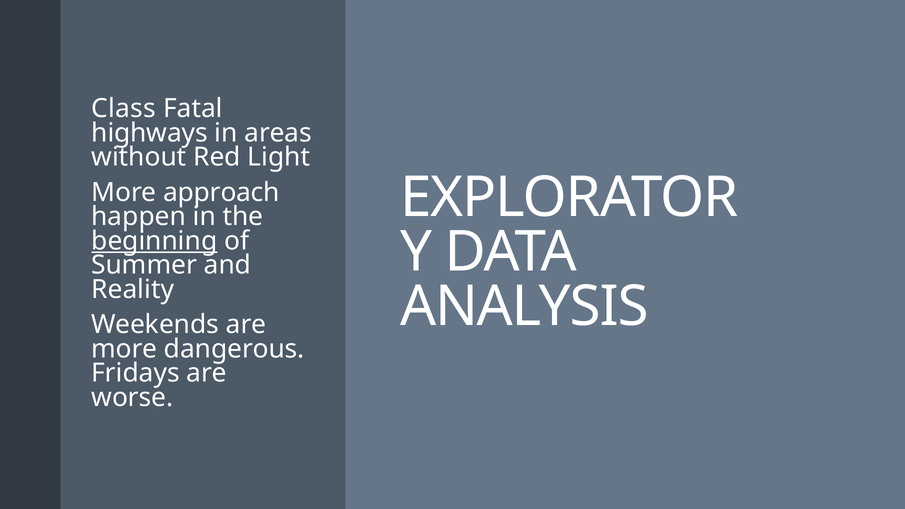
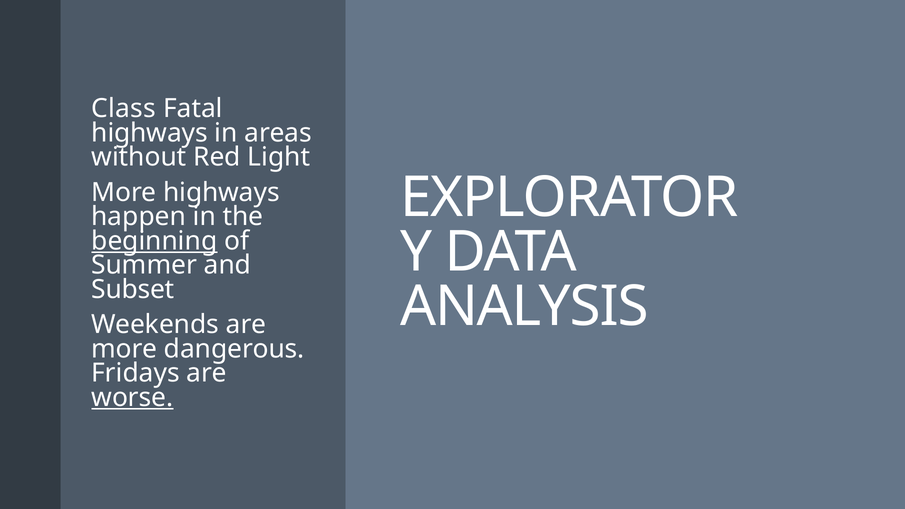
More approach: approach -> highways (221, 192)
Reality: Reality -> Subset (133, 289)
worse underline: none -> present (132, 397)
